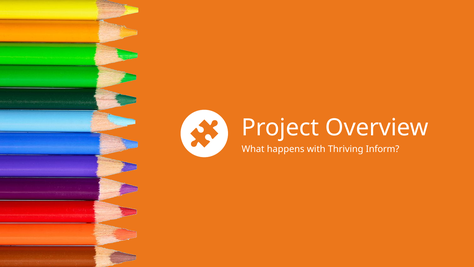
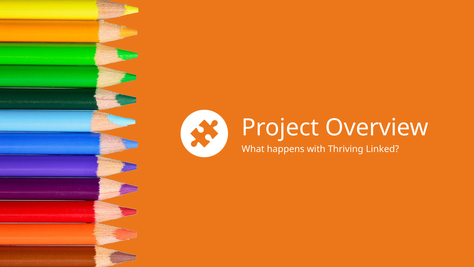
Inform: Inform -> Linked (382, 149)
